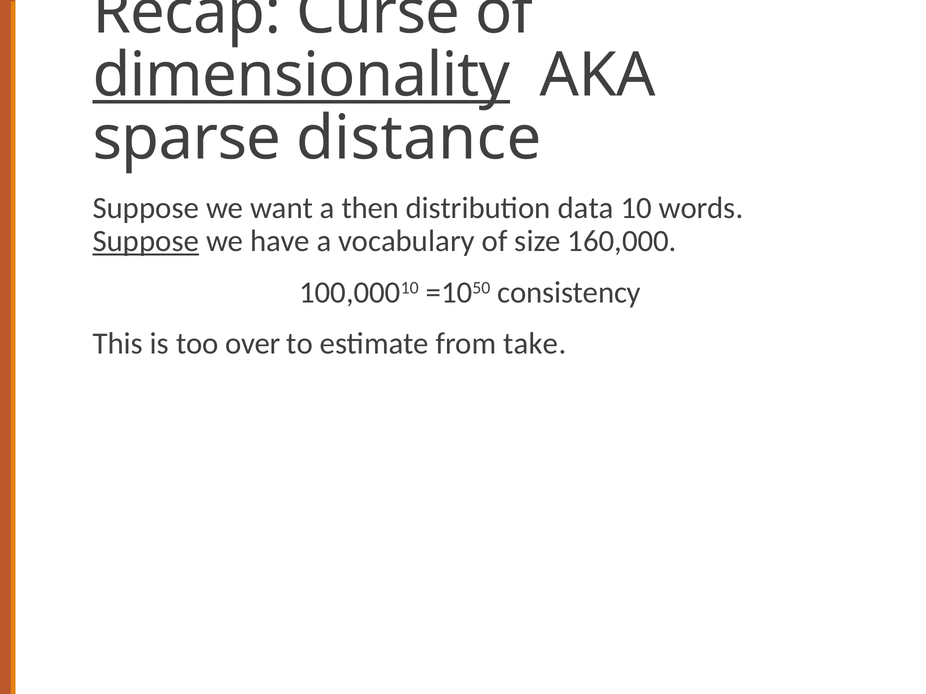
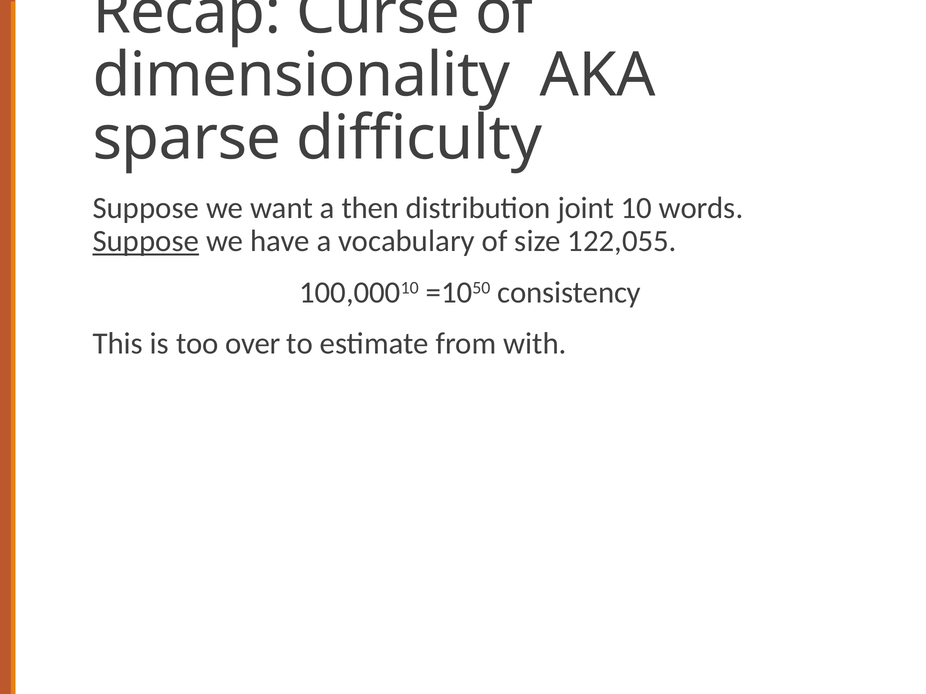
dimensionality underline: present -> none (301, 75)
distance: distance -> difficulty (419, 138)
data: data -> joint (586, 208)
160,000: 160,000 -> 122,055 (622, 241)
take: take -> with (535, 344)
